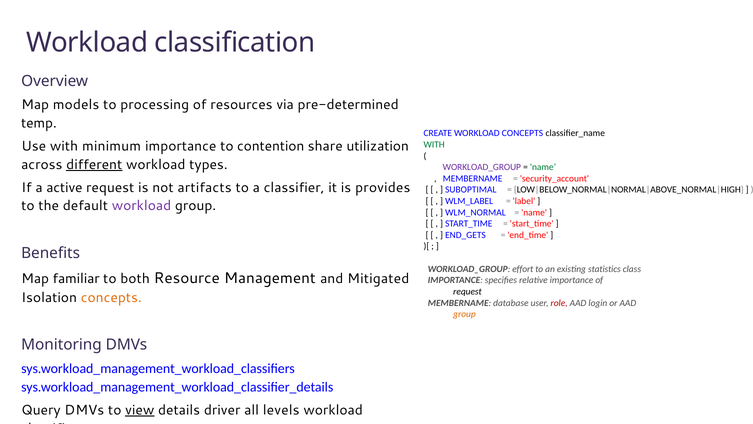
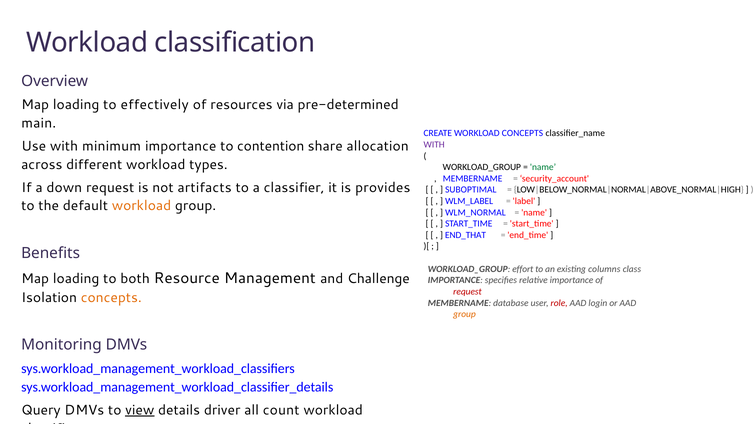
models: models -> loading (76, 105)
processing: processing -> effectively (155, 105)
temp: temp -> main (39, 123)
utilization: utilization -> allocation (378, 146)
WITH colour: green -> purple (434, 144)
different underline: present -> none (94, 164)
WORKLOAD_GROUP colour: purple -> black (482, 167)
active: active -> down (64, 187)
workload colour: purple -> orange (141, 206)
END_GETS: END_GETS -> END_THAT (466, 235)
statistics: statistics -> columns (604, 269)
familiar: familiar -> loading (76, 279)
Mitigated: Mitigated -> Challenge (378, 279)
request colour: black -> red (467, 291)
levels: levels -> count (281, 410)
